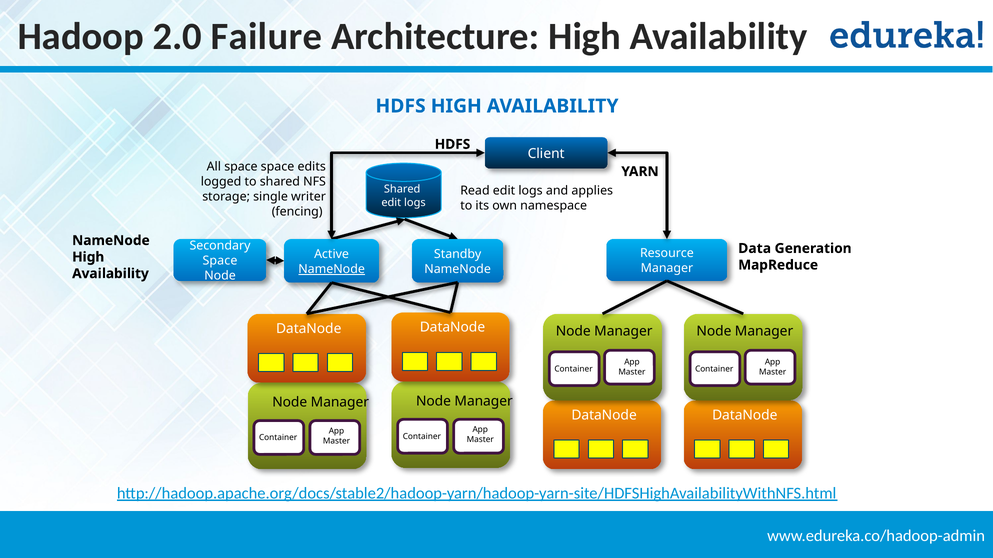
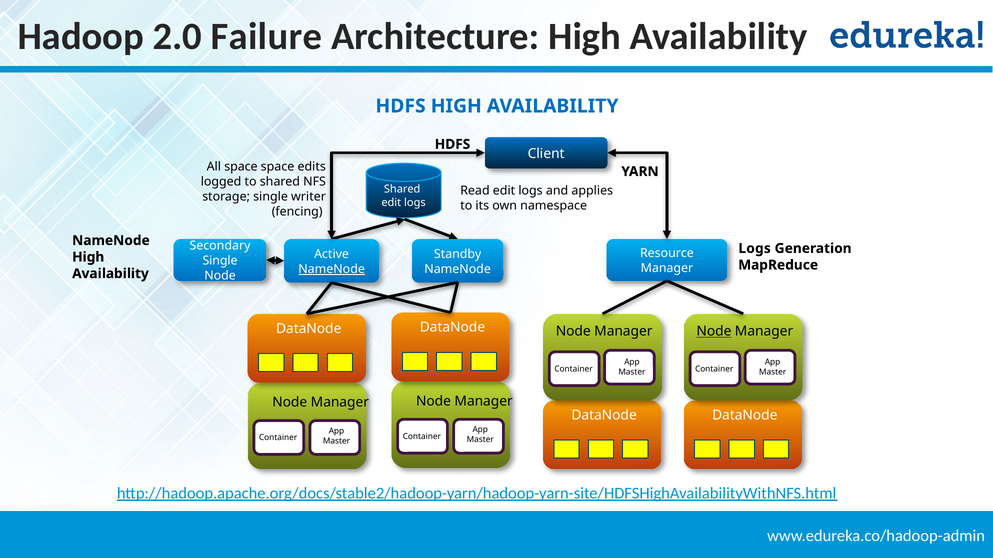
Data: Data -> Logs (755, 249)
Space: Space -> Single (220, 261)
Node underline: none -> present (714, 332)
